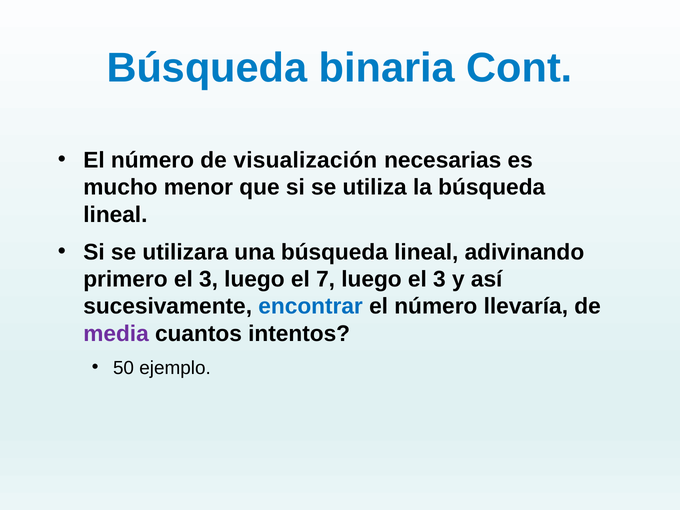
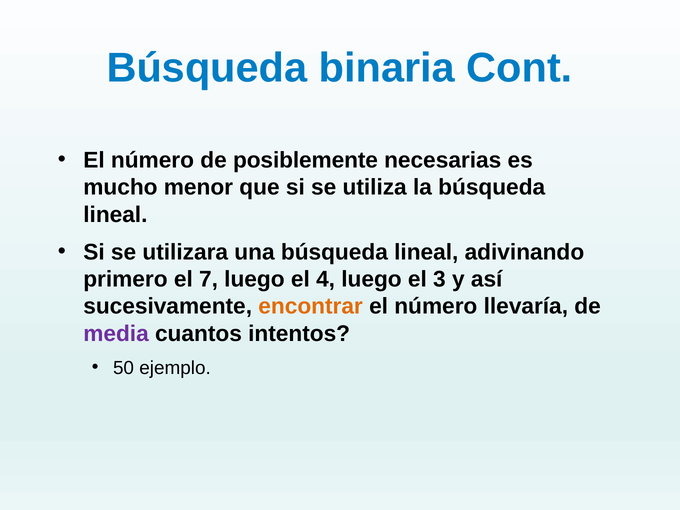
visualización: visualización -> posiblemente (305, 160)
primero el 3: 3 -> 7 (208, 279)
7: 7 -> 4 (326, 279)
encontrar colour: blue -> orange (311, 306)
